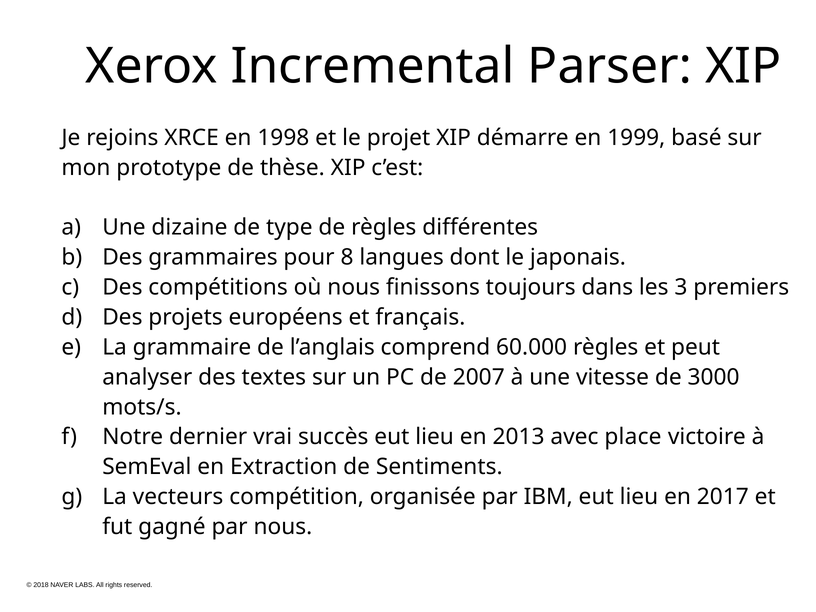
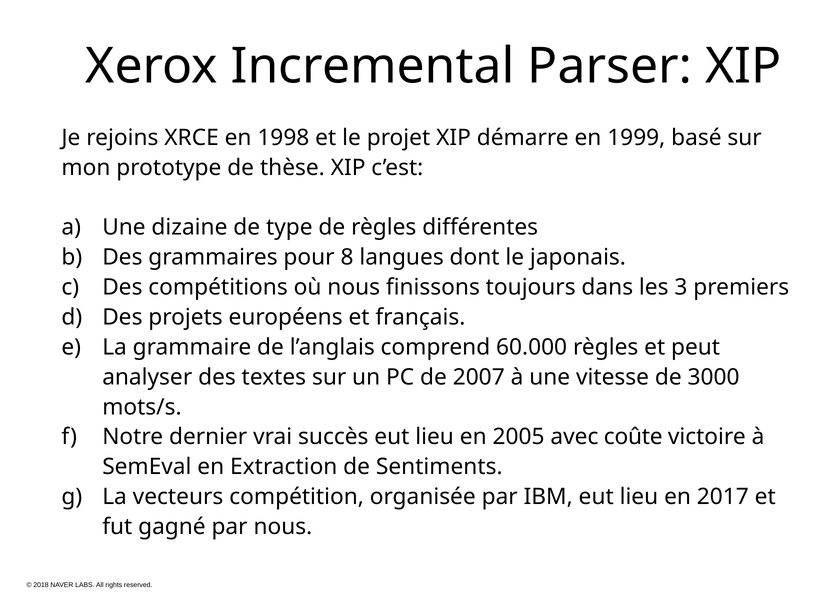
2013: 2013 -> 2005 (518, 437)
place: place -> coûte (633, 437)
